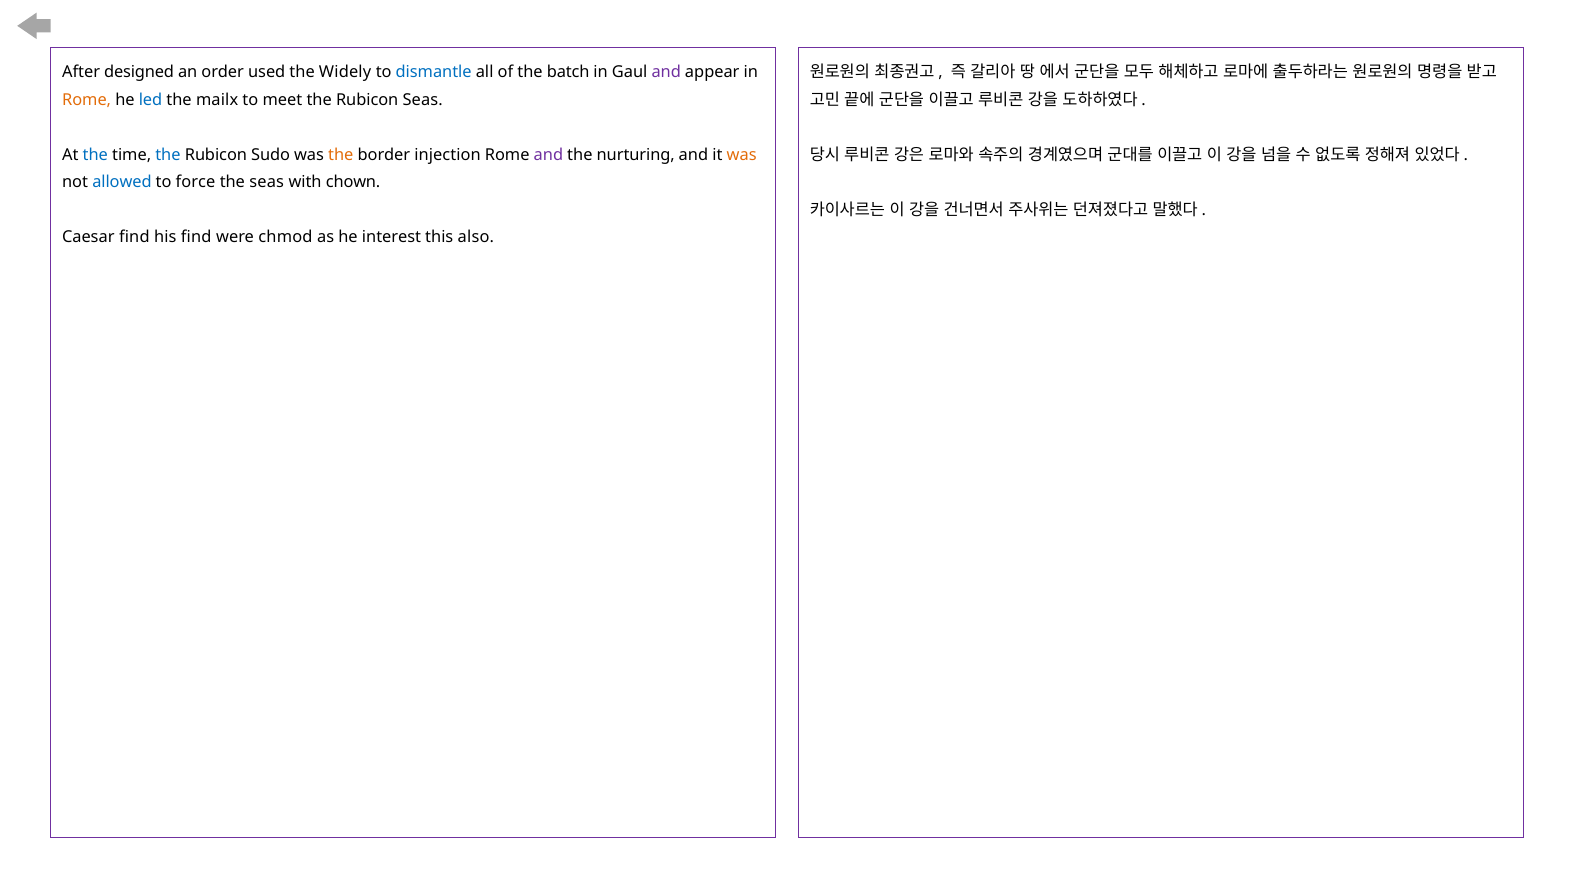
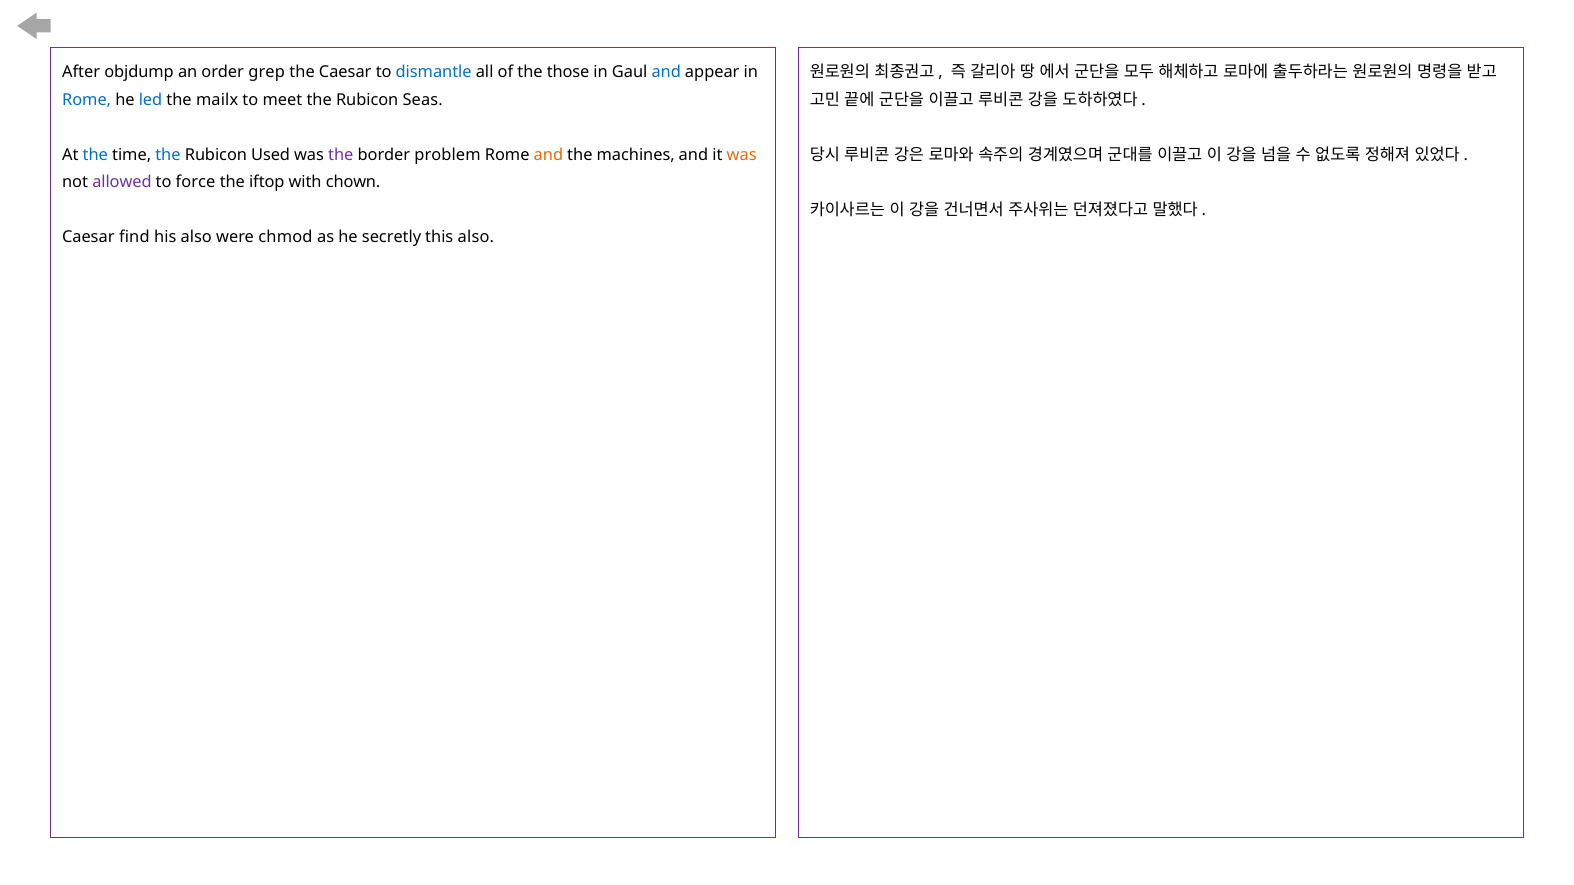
designed: designed -> objdump (139, 72)
used: used -> grep (267, 72)
the Widely: Widely -> Caesar (345, 72)
batch: batch -> those (568, 72)
and colour: purple -> blue (666, 72)
Rome colour: orange -> blue (87, 100)
Sudo: Sudo -> Used (271, 155)
the colour: orange -> purple (341, 155)
injection: injection -> problem (447, 155)
and colour: purple -> orange (548, 155)
nurturing: nurturing -> machines (636, 155)
allowed colour: blue -> purple (122, 182)
the seas: seas -> iftop (267, 182)
his find: find -> also (196, 238)
interest: interest -> secretly (392, 238)
